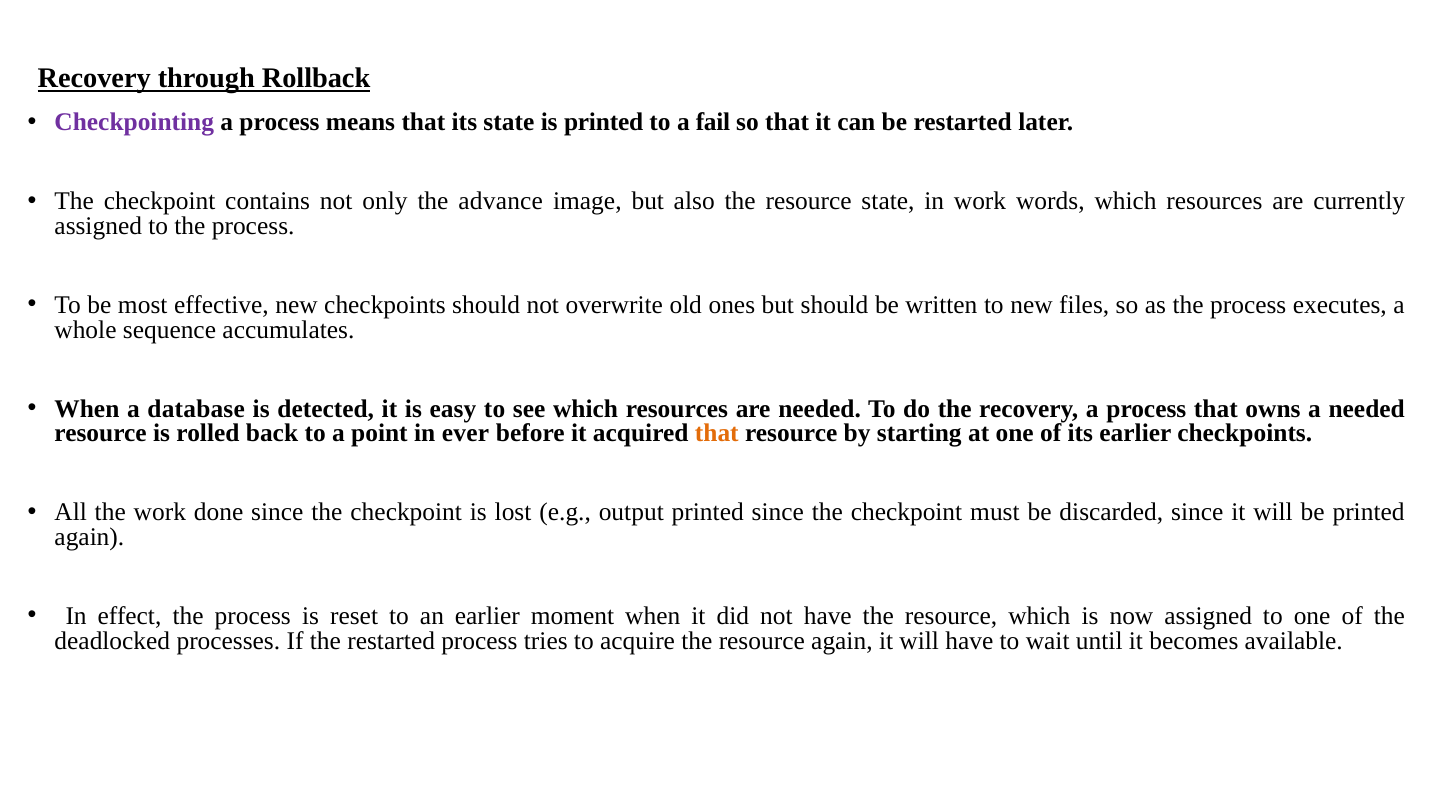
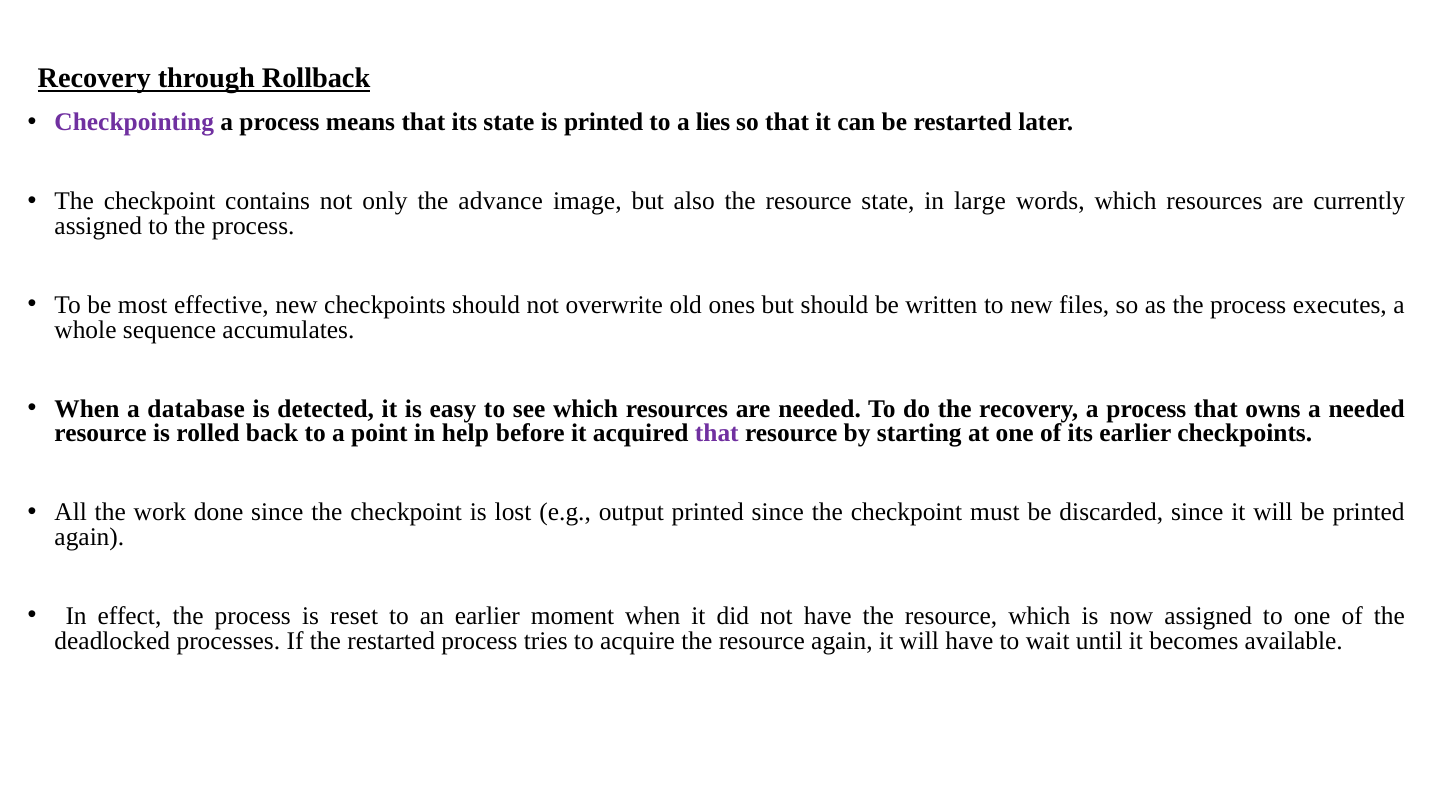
fail: fail -> lies (713, 122)
in work: work -> large (980, 201)
ever: ever -> help (465, 433)
that colour: orange -> purple (717, 433)
